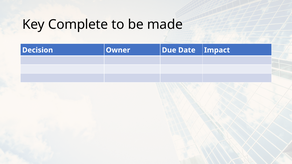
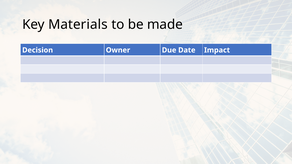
Complete: Complete -> Materials (78, 25)
